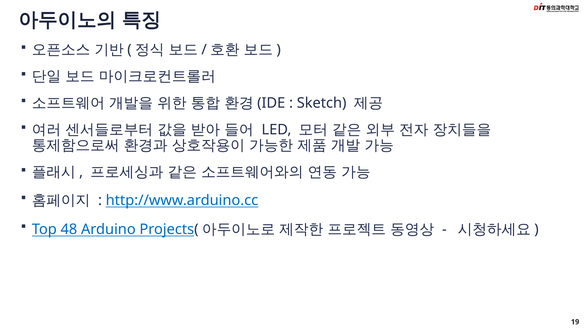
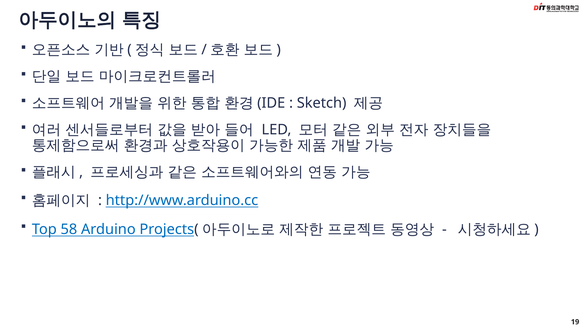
48: 48 -> 58 (69, 230)
